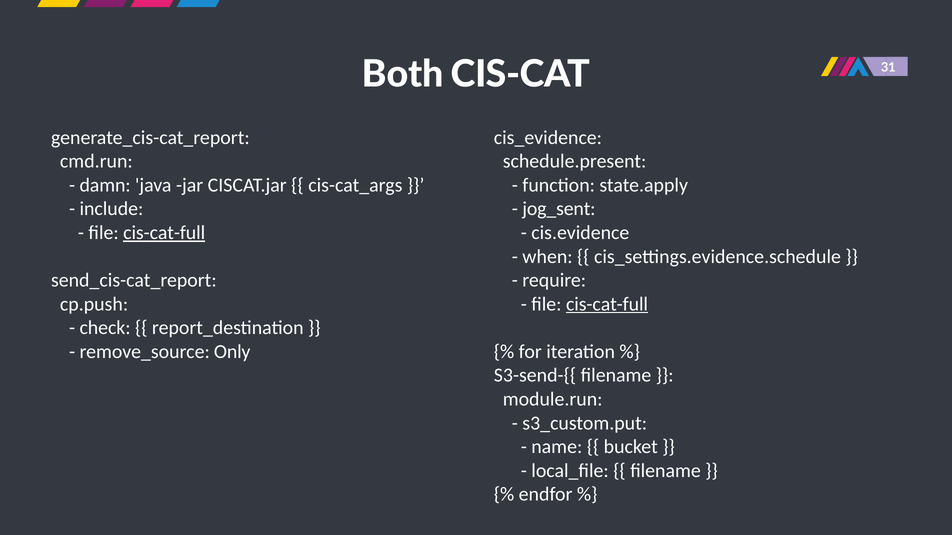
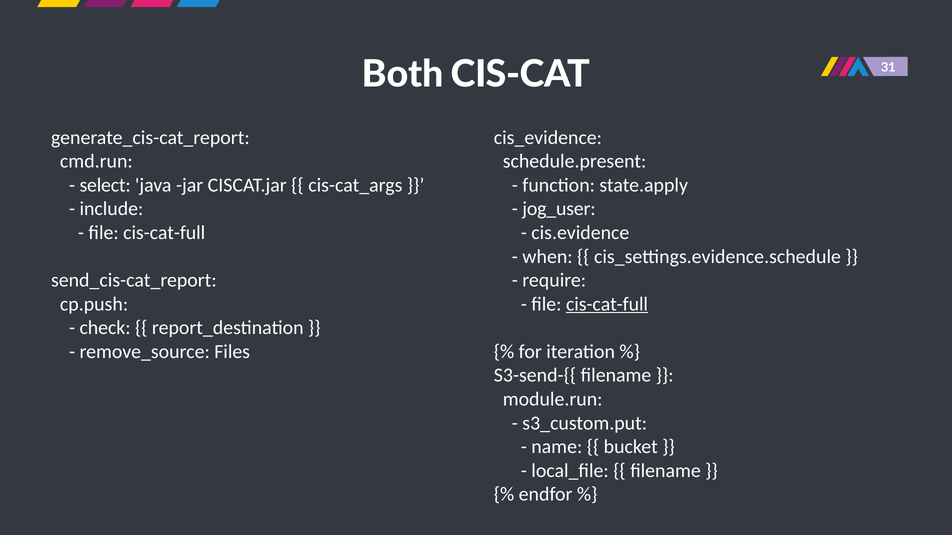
damn: damn -> select (105, 185)
jog_sent: jog_sent -> jog_user (559, 209)
cis-cat-full underline: present -> none (164, 233)
Only: Only -> Files (232, 352)
